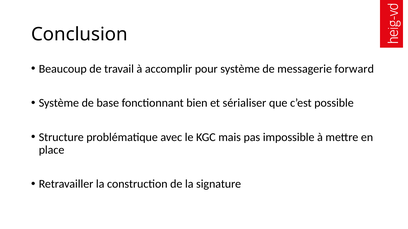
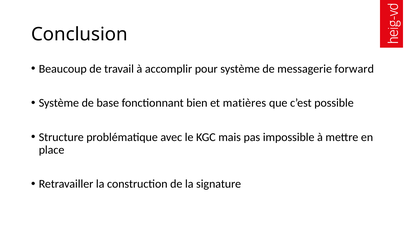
sérialiser: sérialiser -> matières (244, 103)
